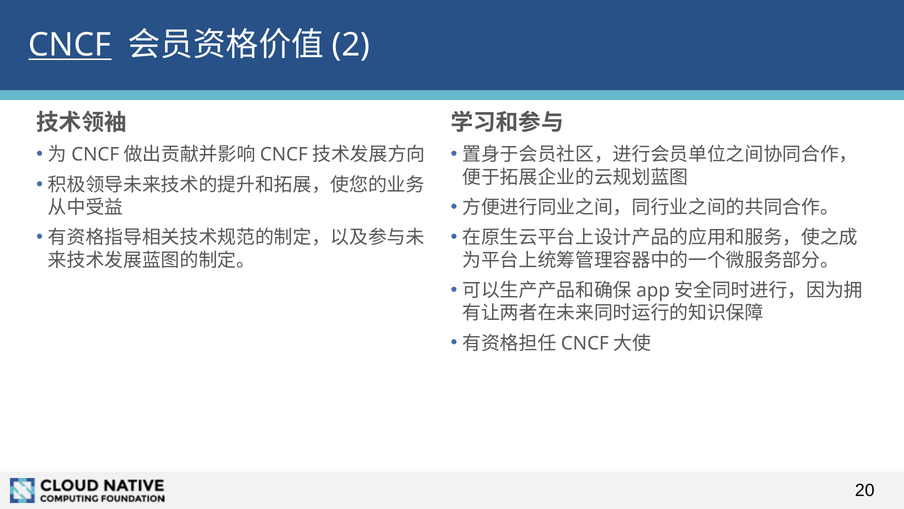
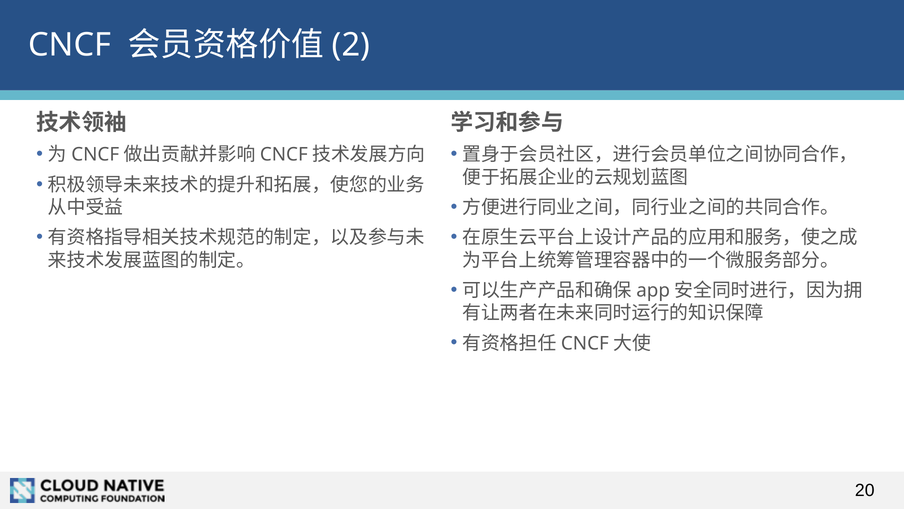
CNCF underline: present -> none (70, 45)
